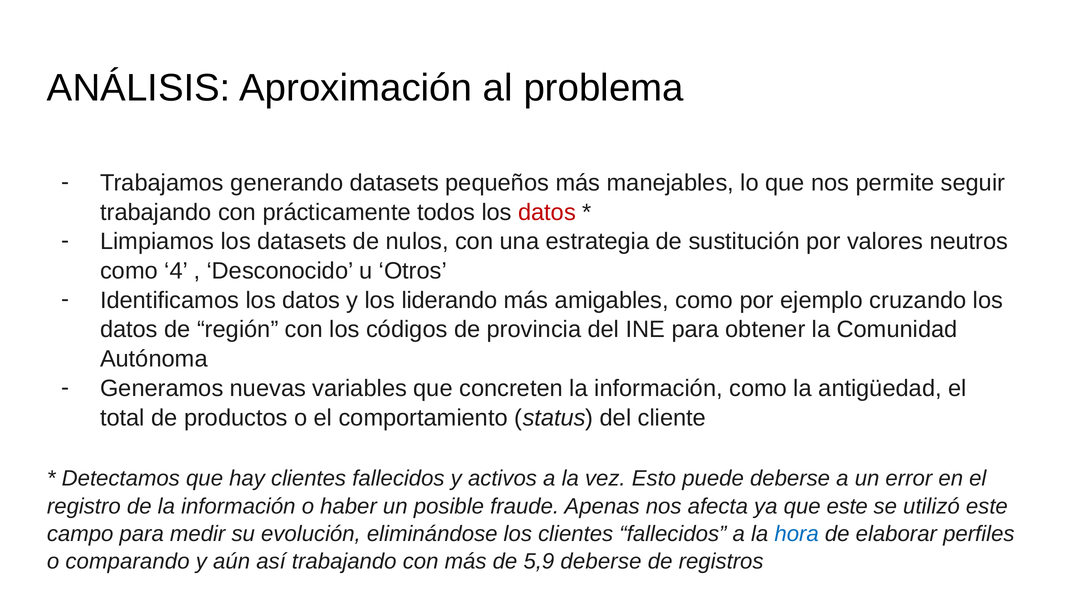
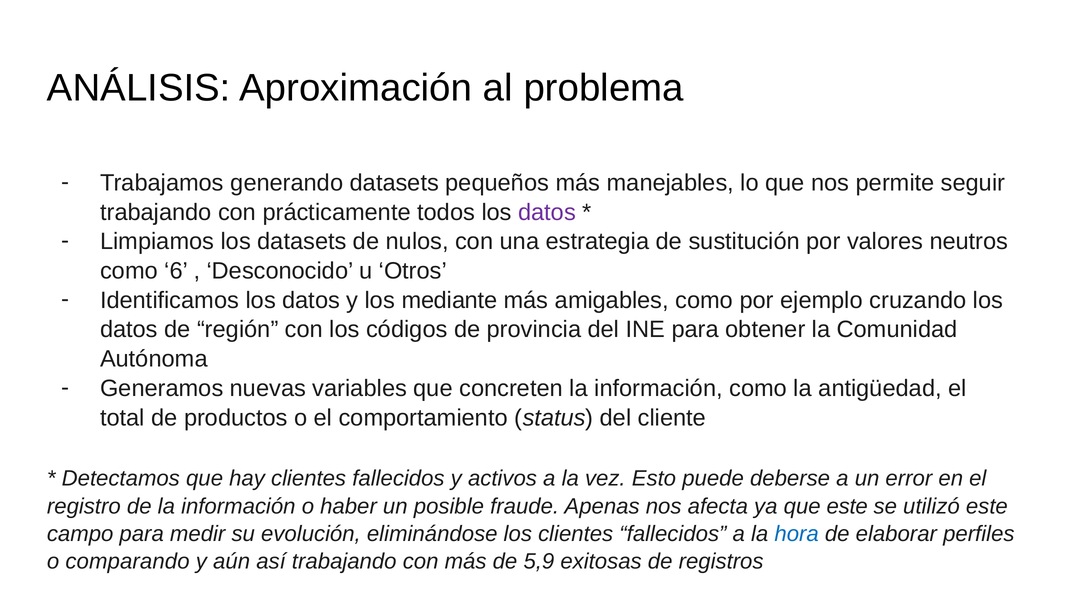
datos colour: red -> purple (547, 212)
4: 4 -> 6 (176, 271)
liderando: liderando -> mediante (449, 300)
5,9 deberse: deberse -> exitosas (601, 561)
